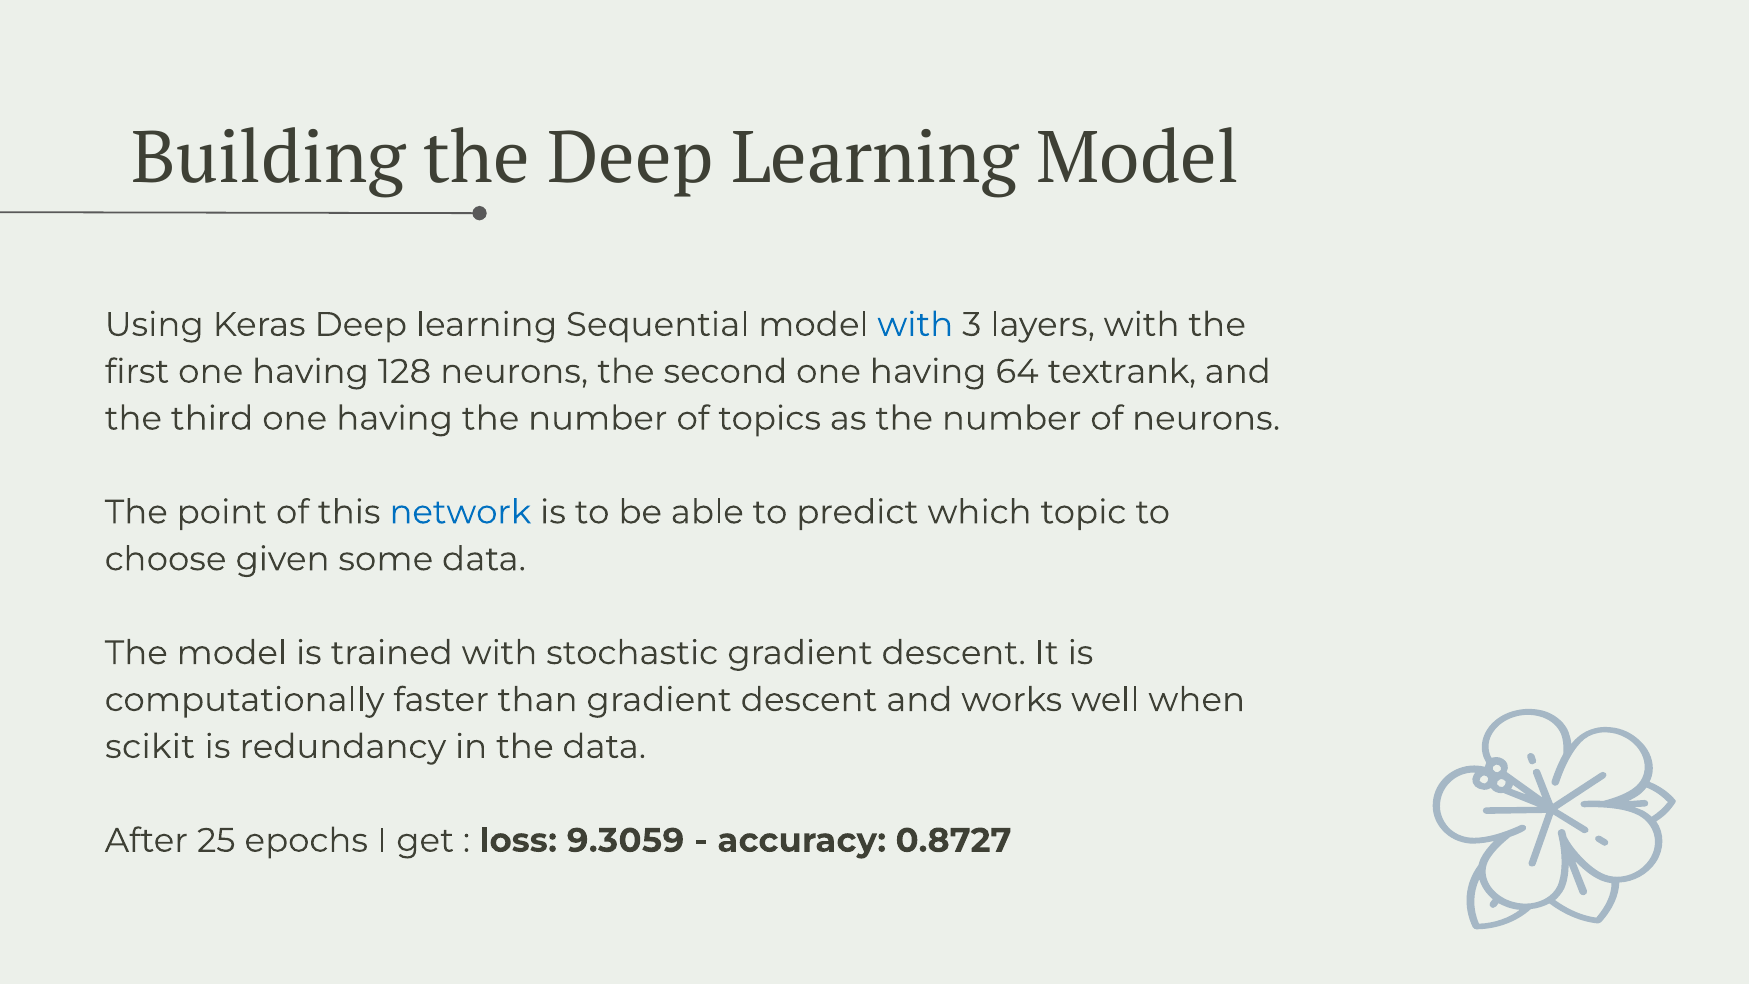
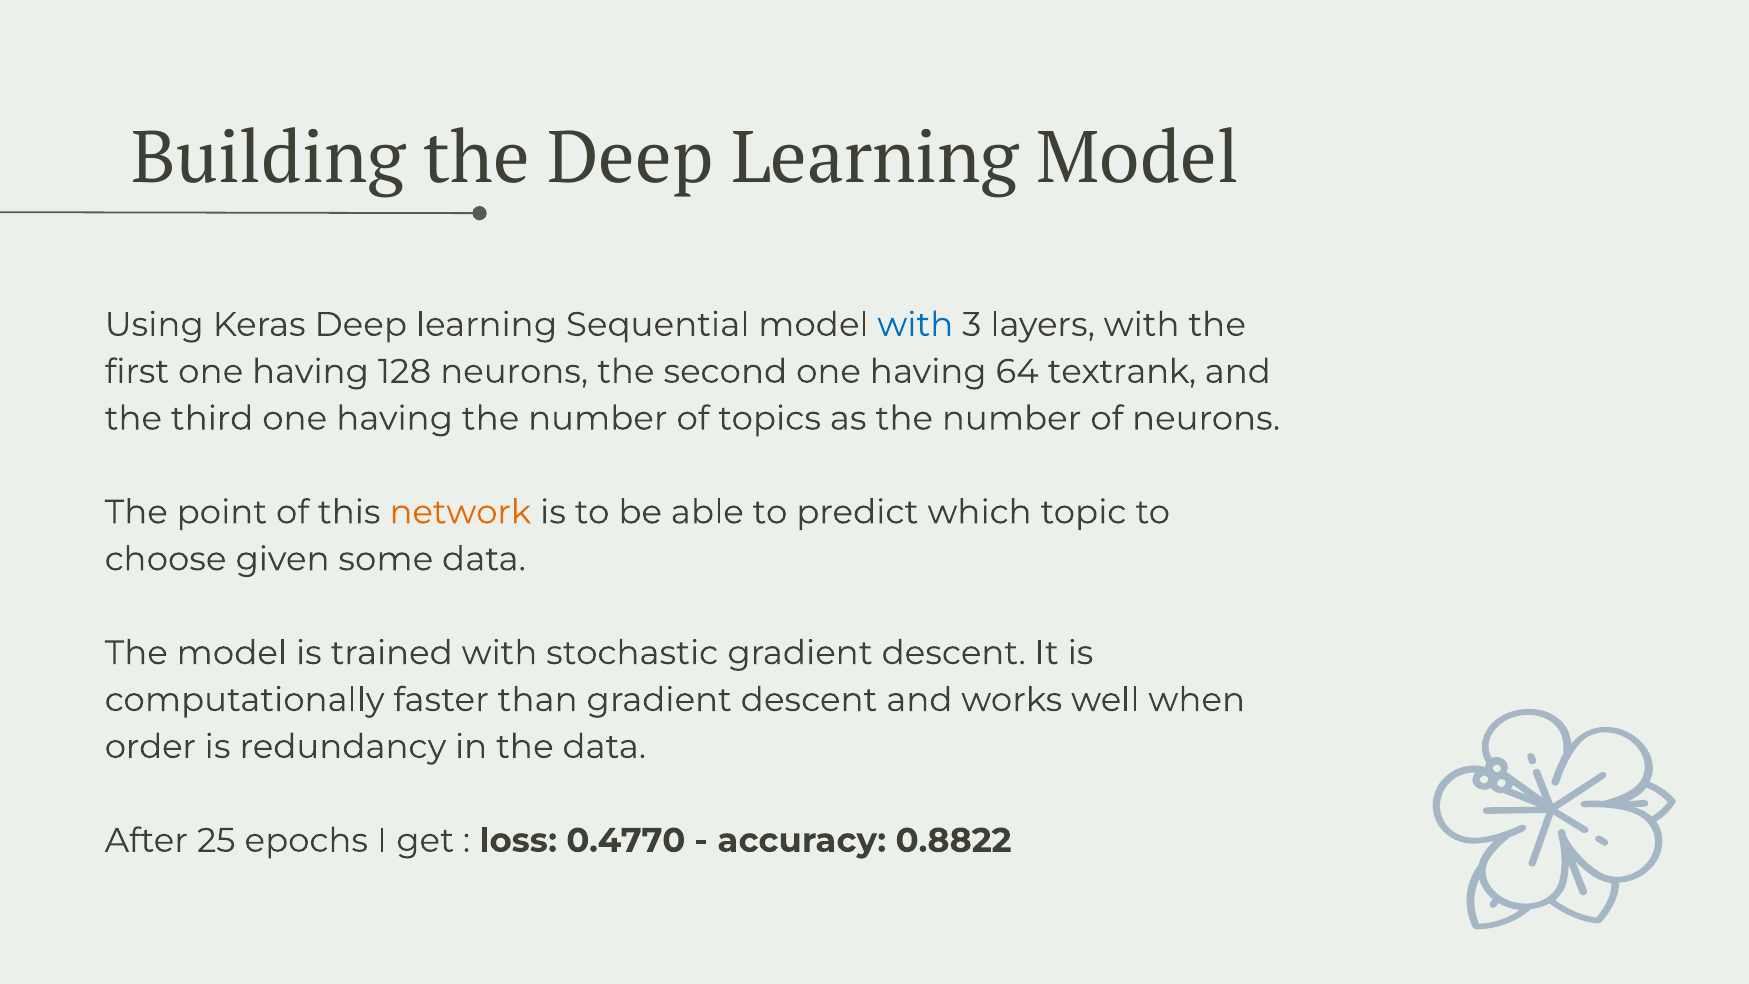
network colour: blue -> orange (460, 512)
scikit: scikit -> order (150, 747)
9.3059: 9.3059 -> 0.4770 (626, 840)
0.8727: 0.8727 -> 0.8822 (954, 840)
